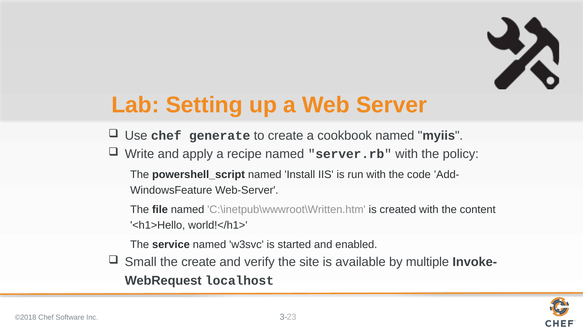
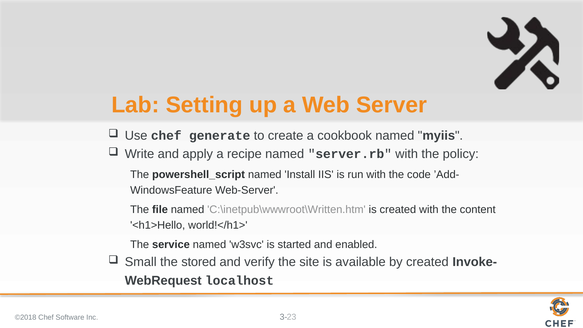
the create: create -> stored (199, 262)
by multiple: multiple -> created (427, 262)
